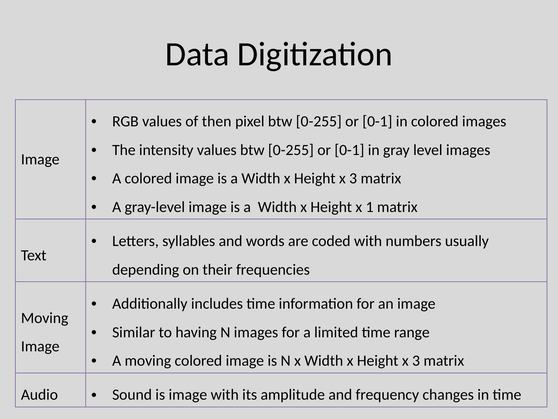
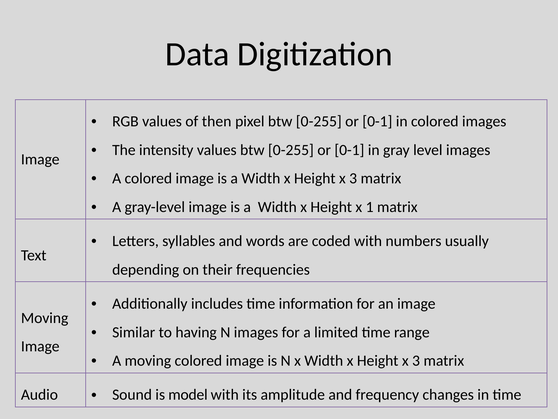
is image: image -> model (188, 394)
